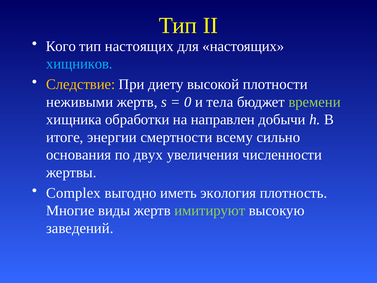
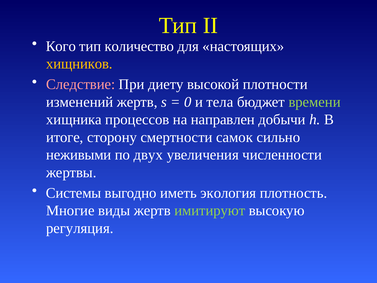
тип настоящих: настоящих -> количество (139, 46)
хищников colour: light blue -> yellow (79, 64)
Следствие colour: yellow -> pink (81, 84)
неживыми: неживыми -> изменений (80, 102)
обработки: обработки -> процессов (137, 120)
энергии: энергии -> сторону (112, 137)
всему: всему -> самок (235, 137)
основания: основания -> неживыми (79, 155)
Complex: Complex -> Системы (74, 193)
заведений: заведений -> регуляция (80, 228)
